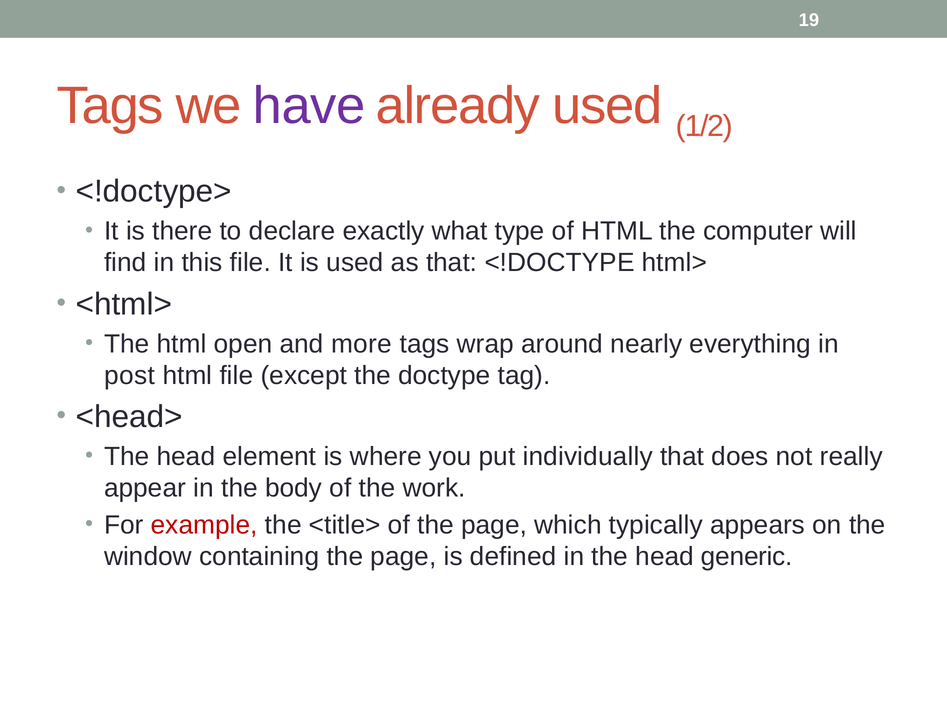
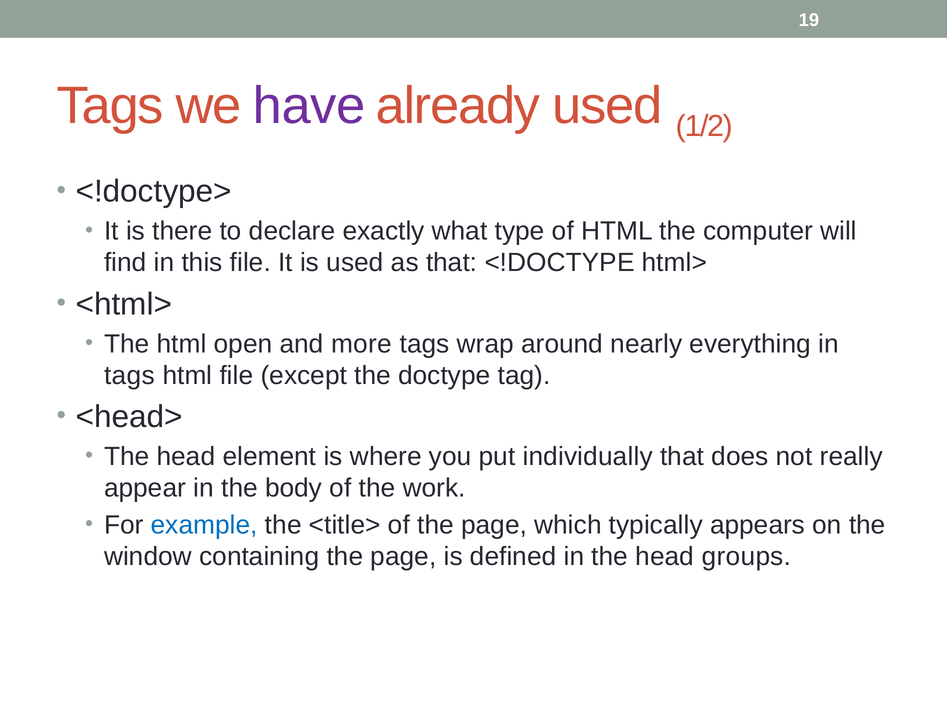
post: post -> tags (130, 376)
example colour: red -> blue (204, 525)
generic: generic -> groups (747, 557)
